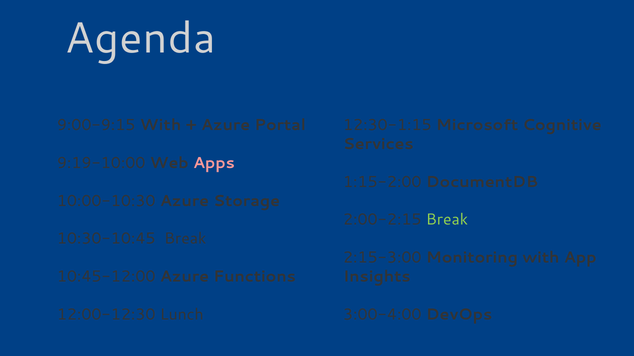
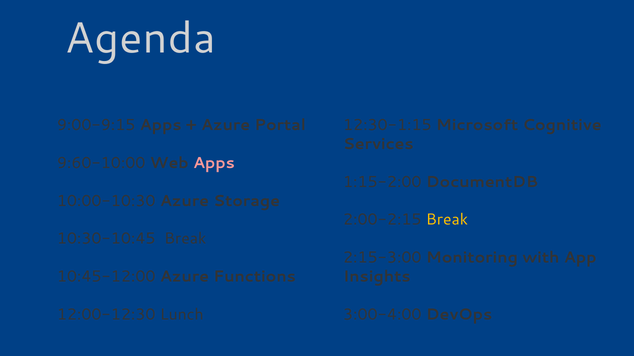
9:00-9:15 With: With -> Apps (161, 125)
9:19-10:00: 9:19-10:00 -> 9:60-10:00 (101, 163)
Break colour: light green -> yellow (447, 220)
